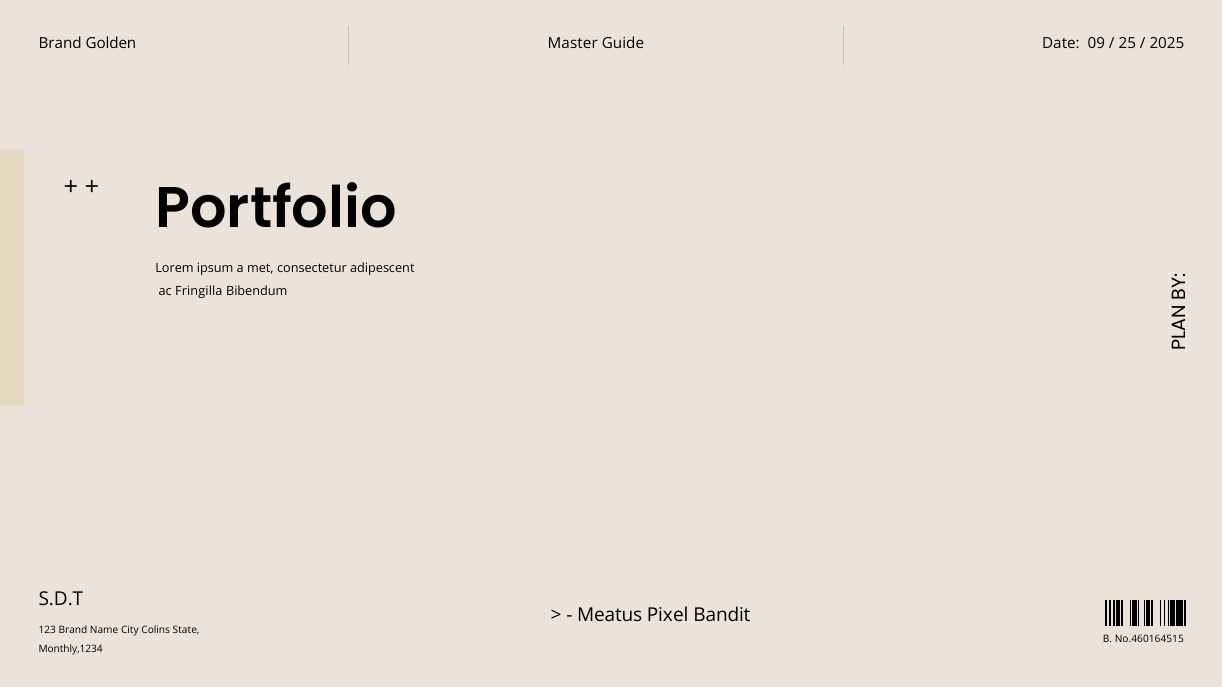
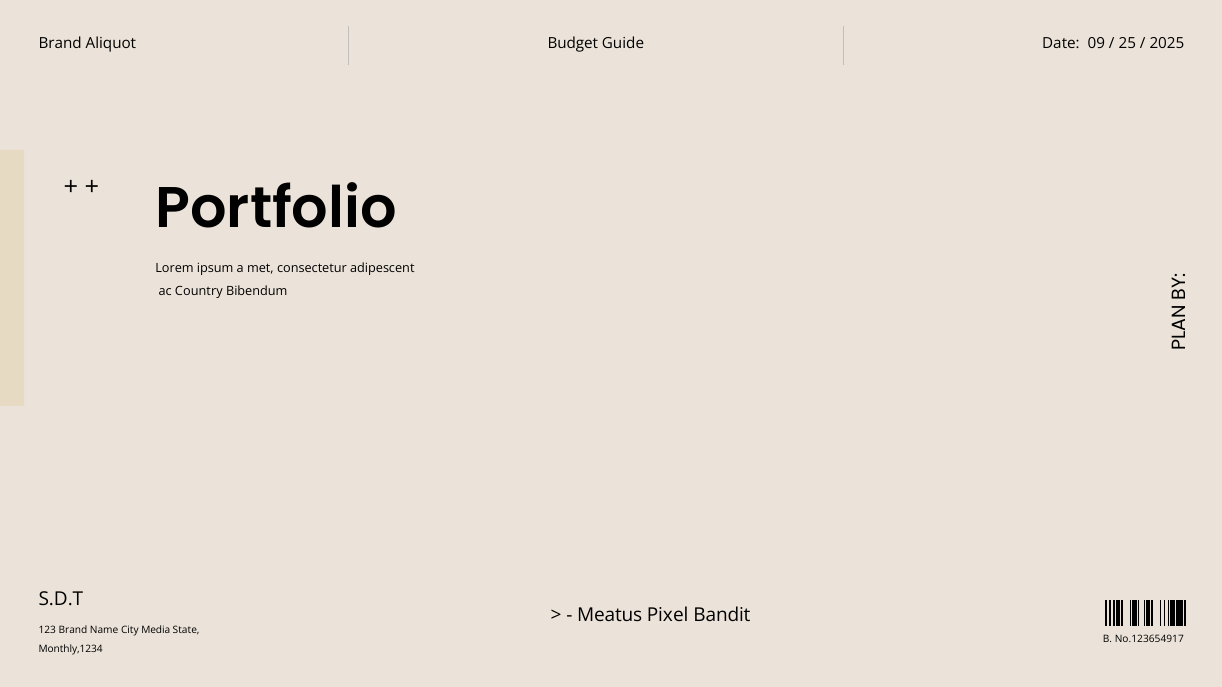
Golden: Golden -> Aliquot (111, 44)
Master: Master -> Budget (573, 44)
Fringilla: Fringilla -> Country (199, 292)
Colins: Colins -> Media (156, 631)
No.460164515: No.460164515 -> No.123654917 (1149, 639)
